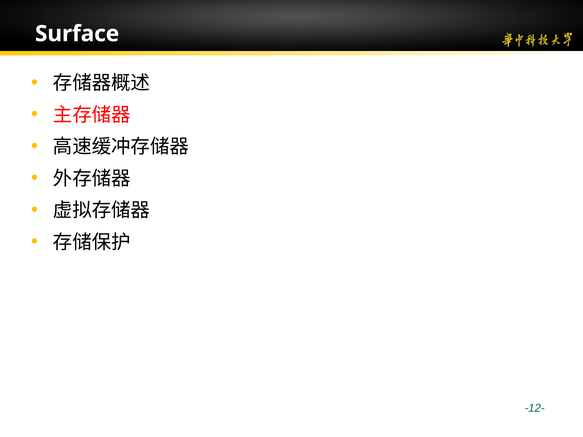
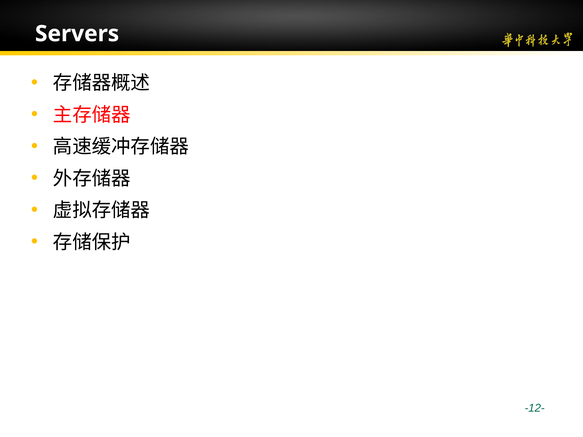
Surface: Surface -> Servers (77, 34)
